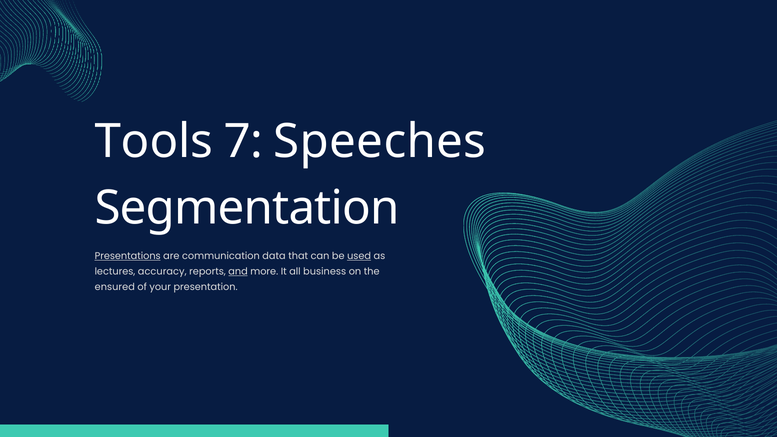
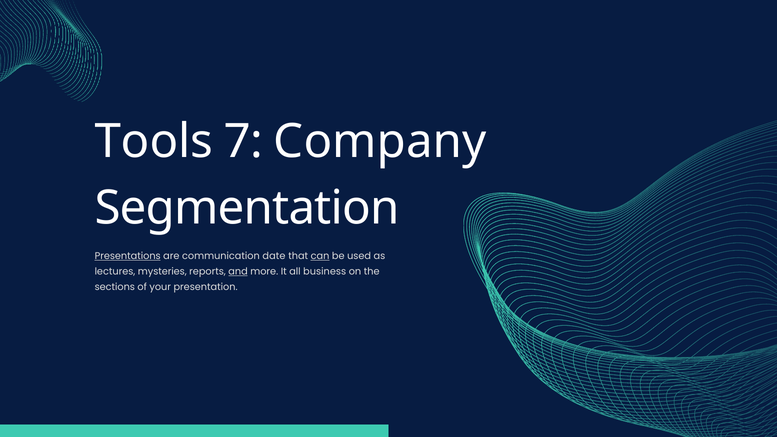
Speeches: Speeches -> Company (380, 141)
data: data -> date (274, 256)
can underline: none -> present (320, 256)
used underline: present -> none (359, 256)
accuracy: accuracy -> mysteries (162, 272)
ensured: ensured -> sections (115, 287)
